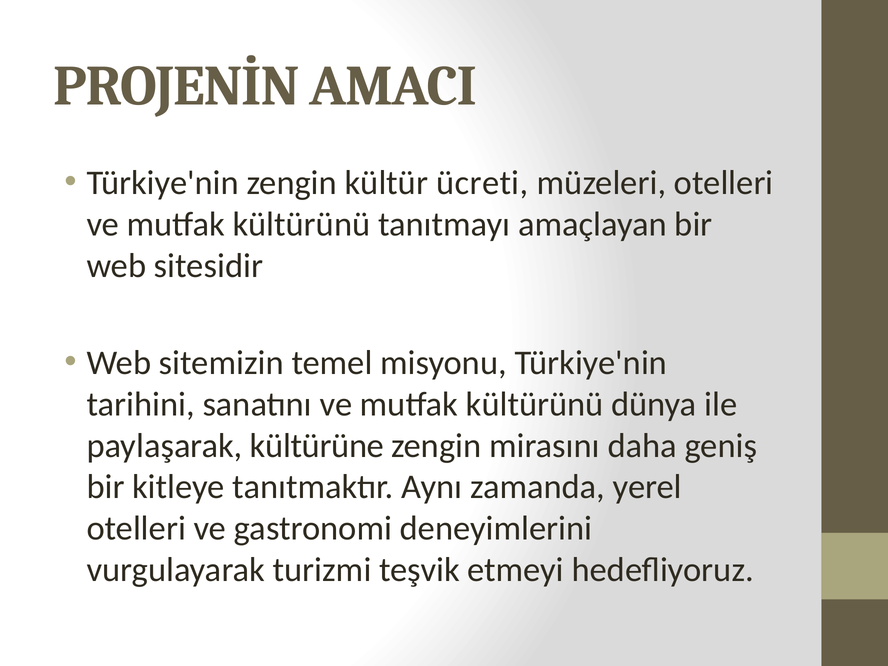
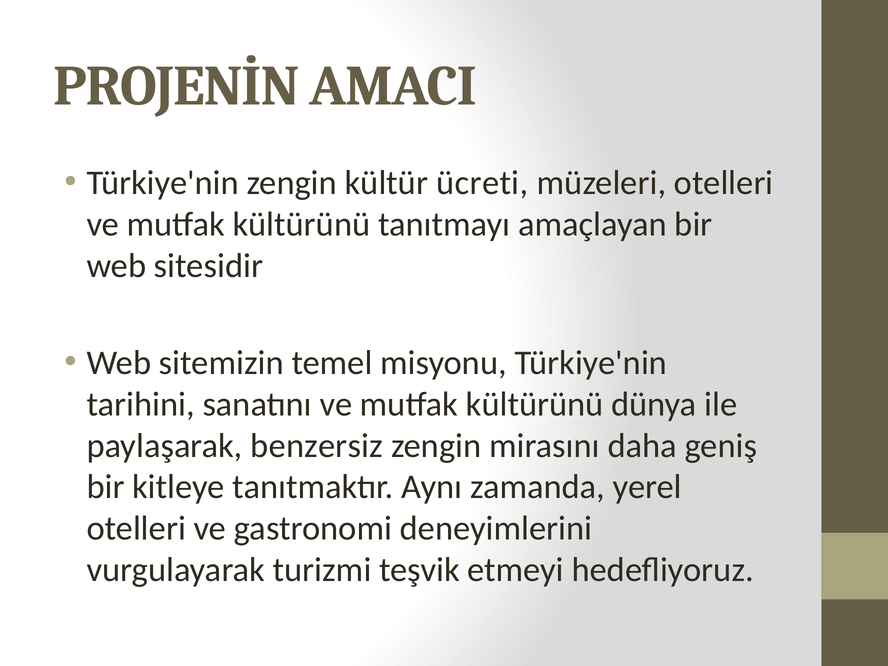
kültürüne: kültürüne -> benzersiz (317, 446)
